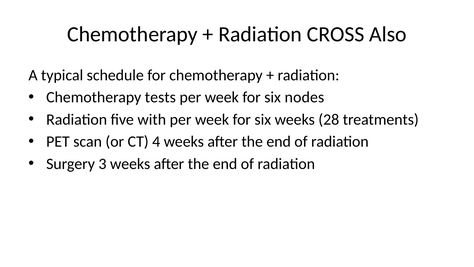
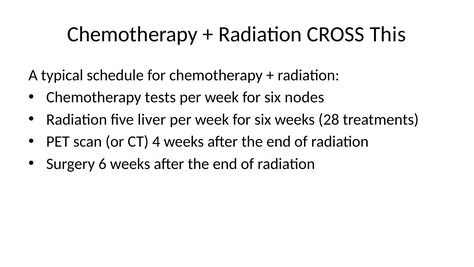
Also: Also -> This (388, 34)
with: with -> liver (152, 119)
3: 3 -> 6 (102, 164)
